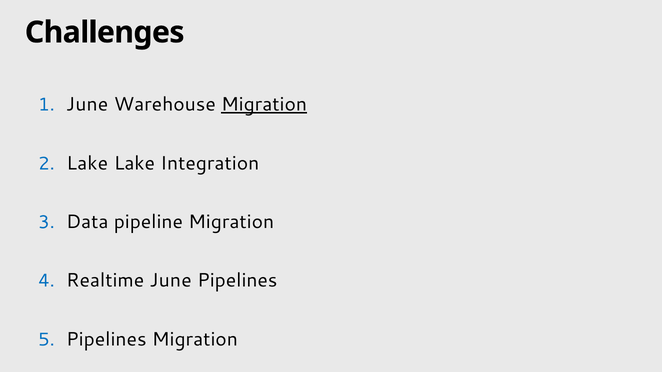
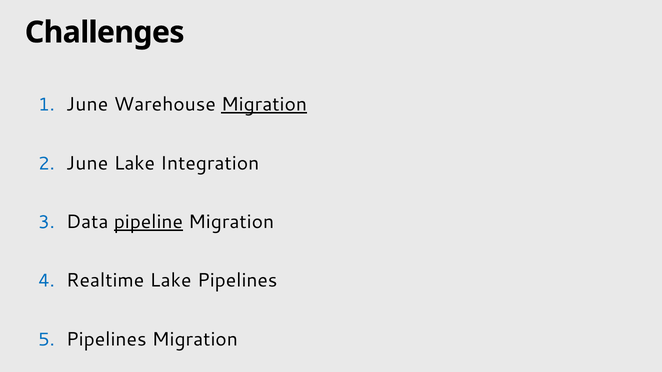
Lake: Lake -> June (87, 163)
pipeline underline: none -> present (148, 222)
Realtime June: June -> Lake (171, 281)
